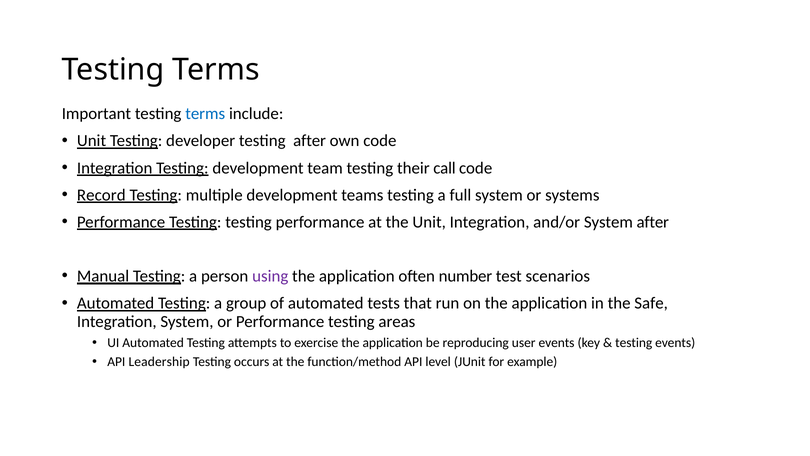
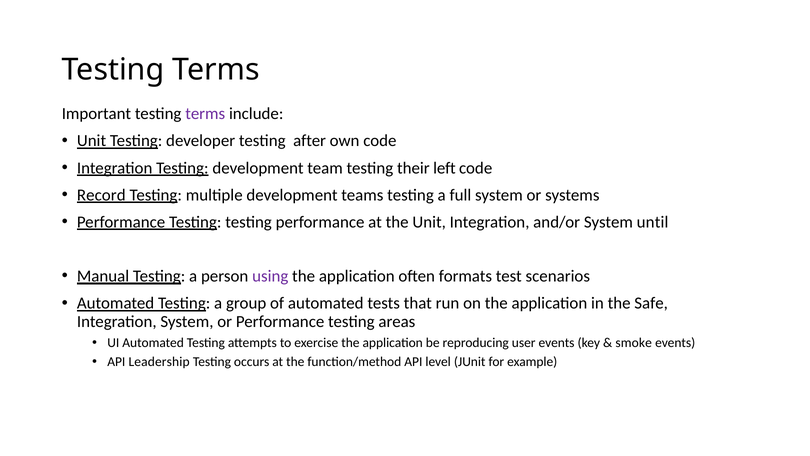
terms colour: blue -> purple (205, 114)
call: call -> left (444, 168)
System after: after -> until (653, 222)
number: number -> formats (465, 276)
testing: testing -> smoke (634, 343)
